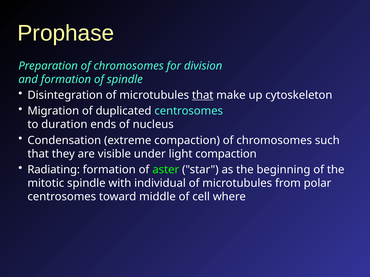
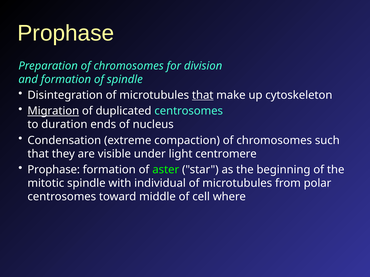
Migration underline: none -> present (53, 111)
light compaction: compaction -> centromere (226, 154)
Radiating: Radiating -> Prophase (54, 170)
